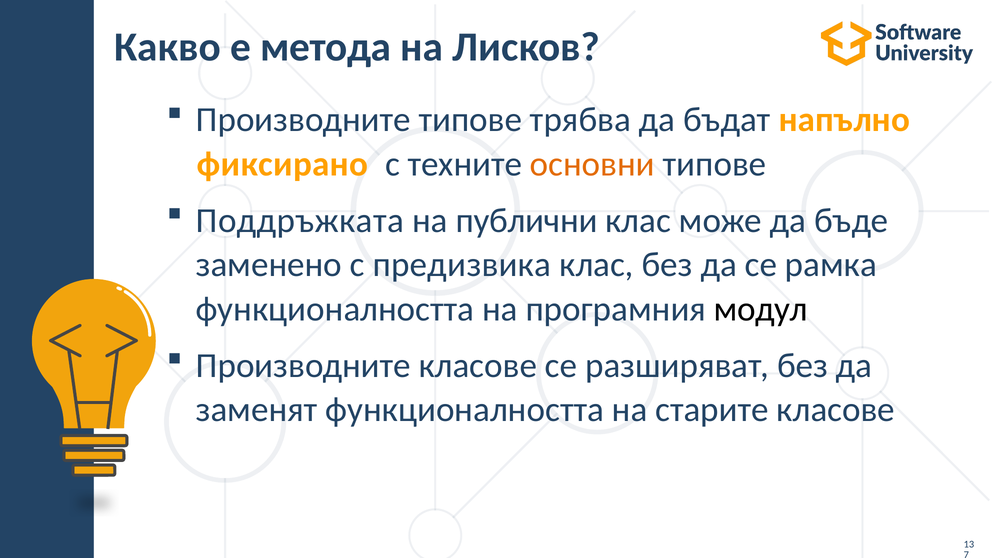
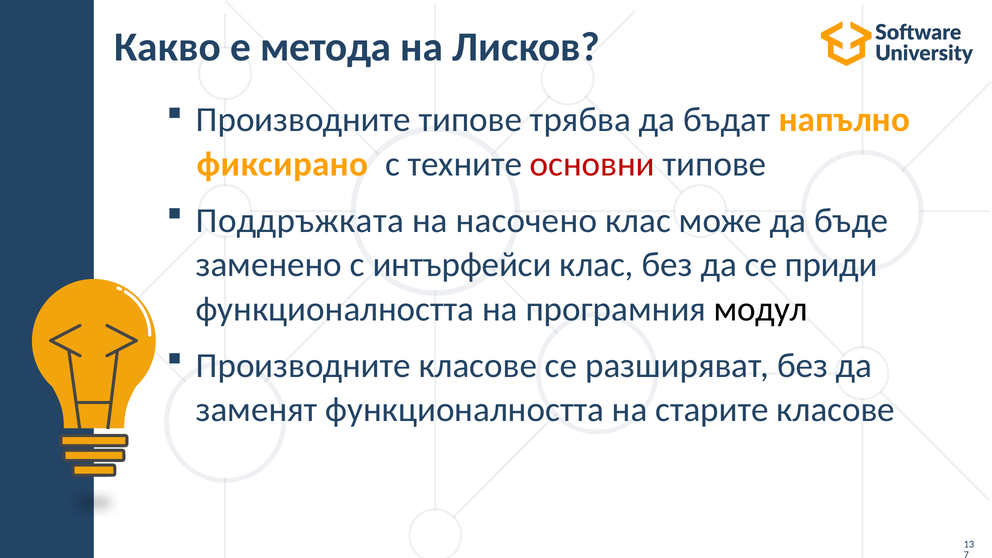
основни colour: orange -> red (592, 164)
публични: публични -> насочено (526, 221)
предизвика: предизвика -> интърфейси (462, 265)
рамка: рамка -> приди (831, 265)
